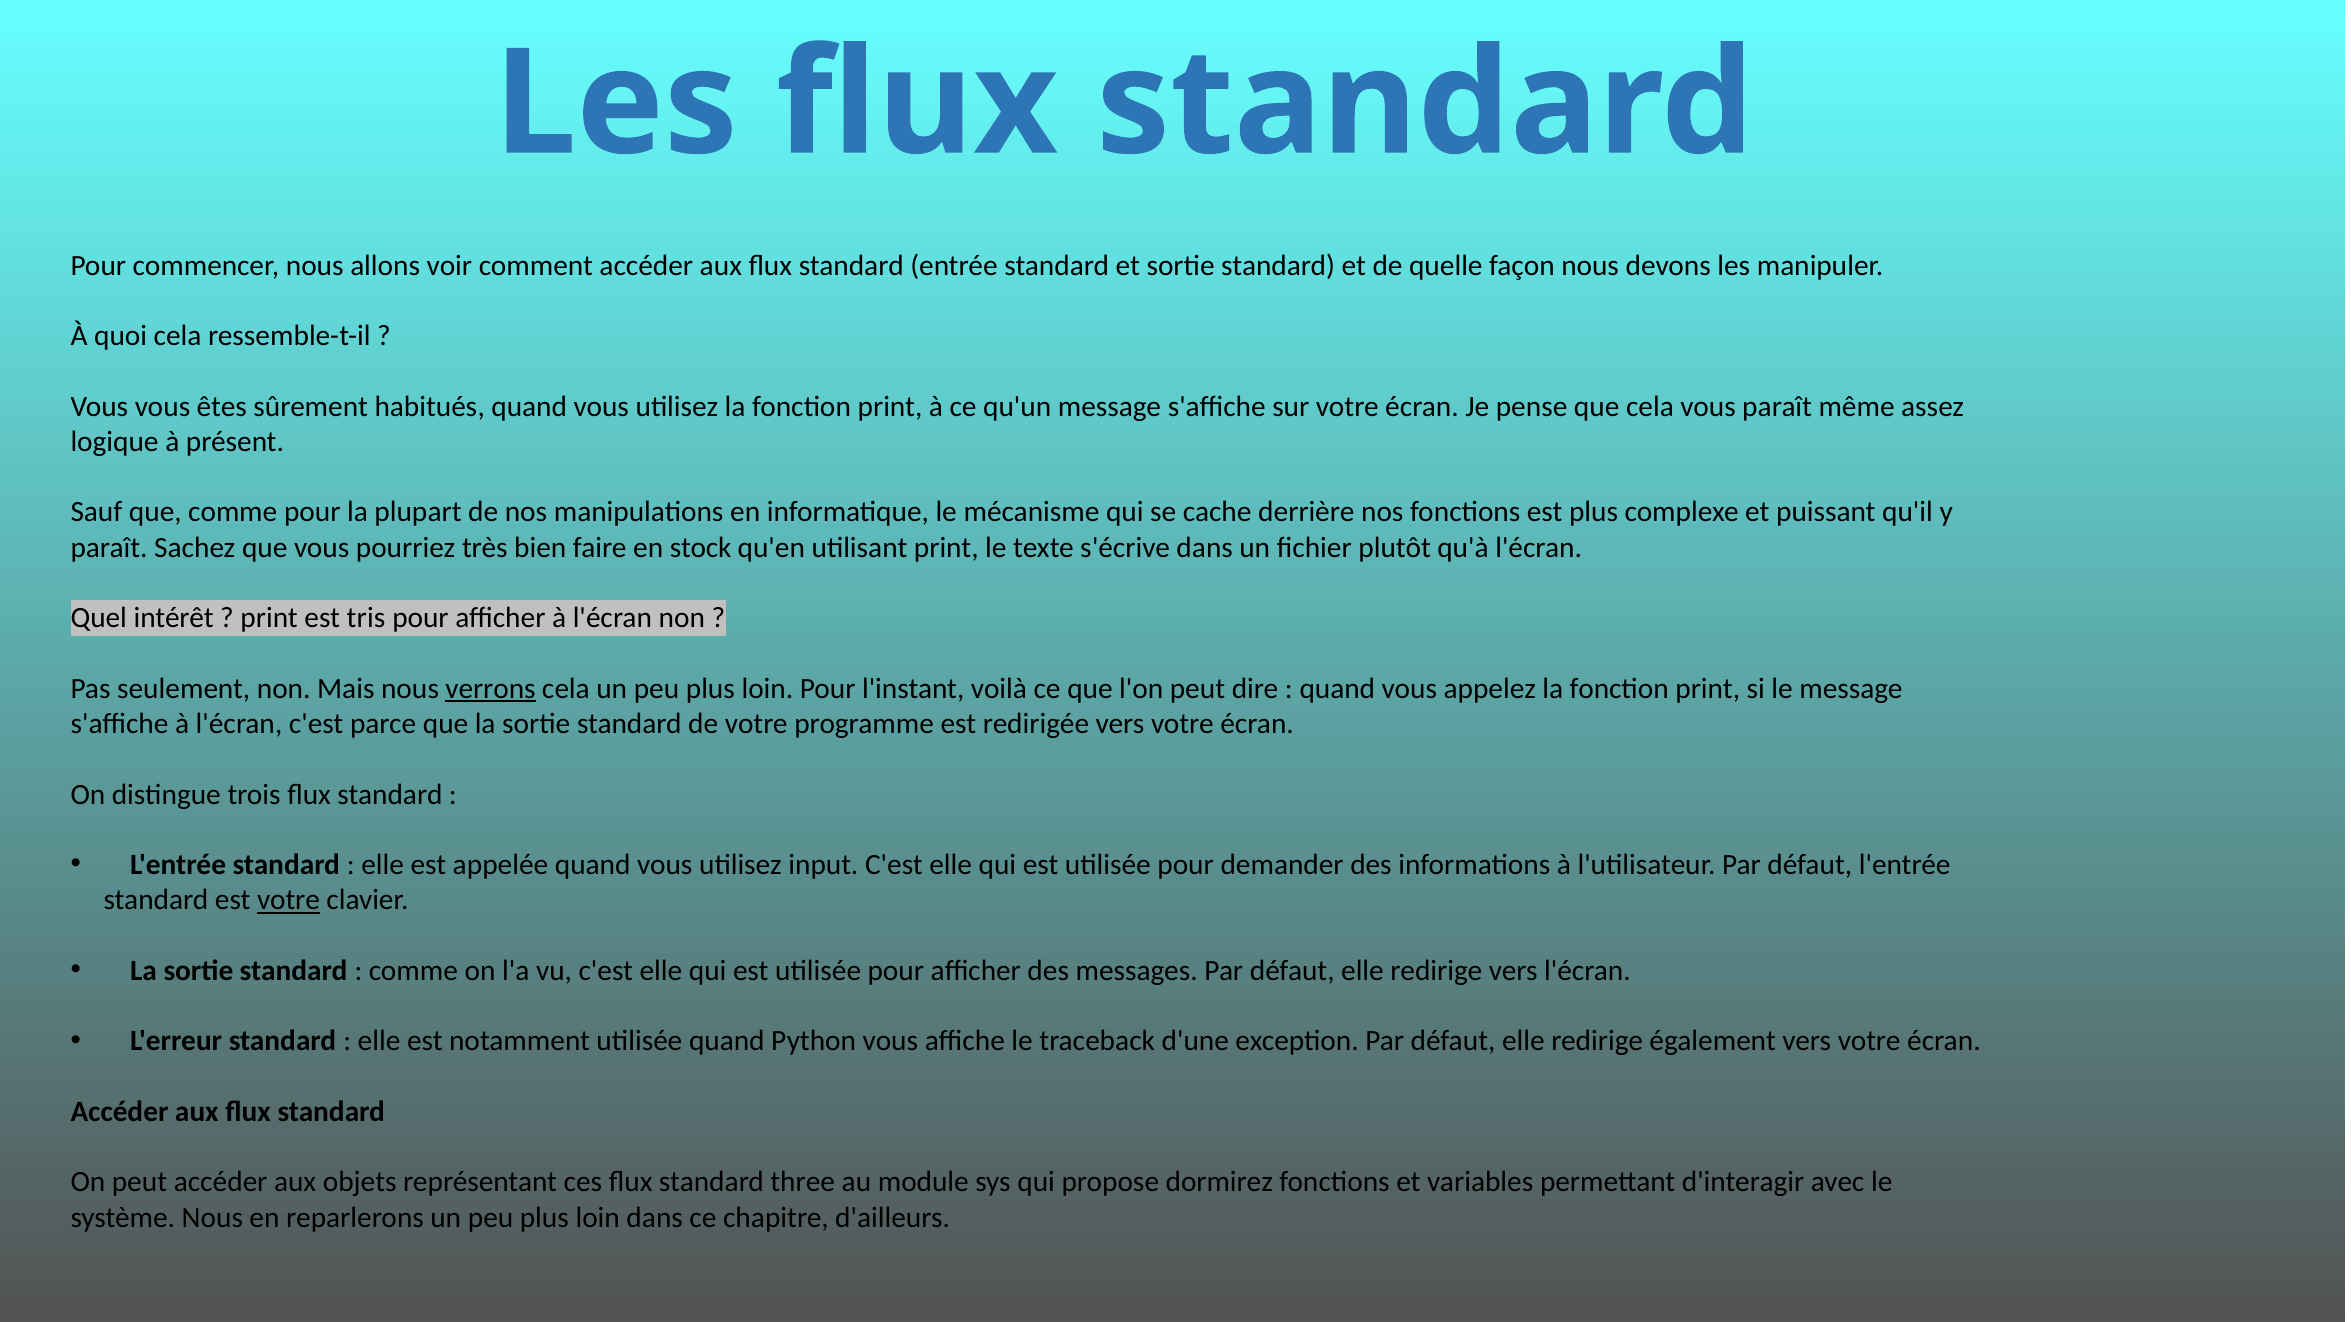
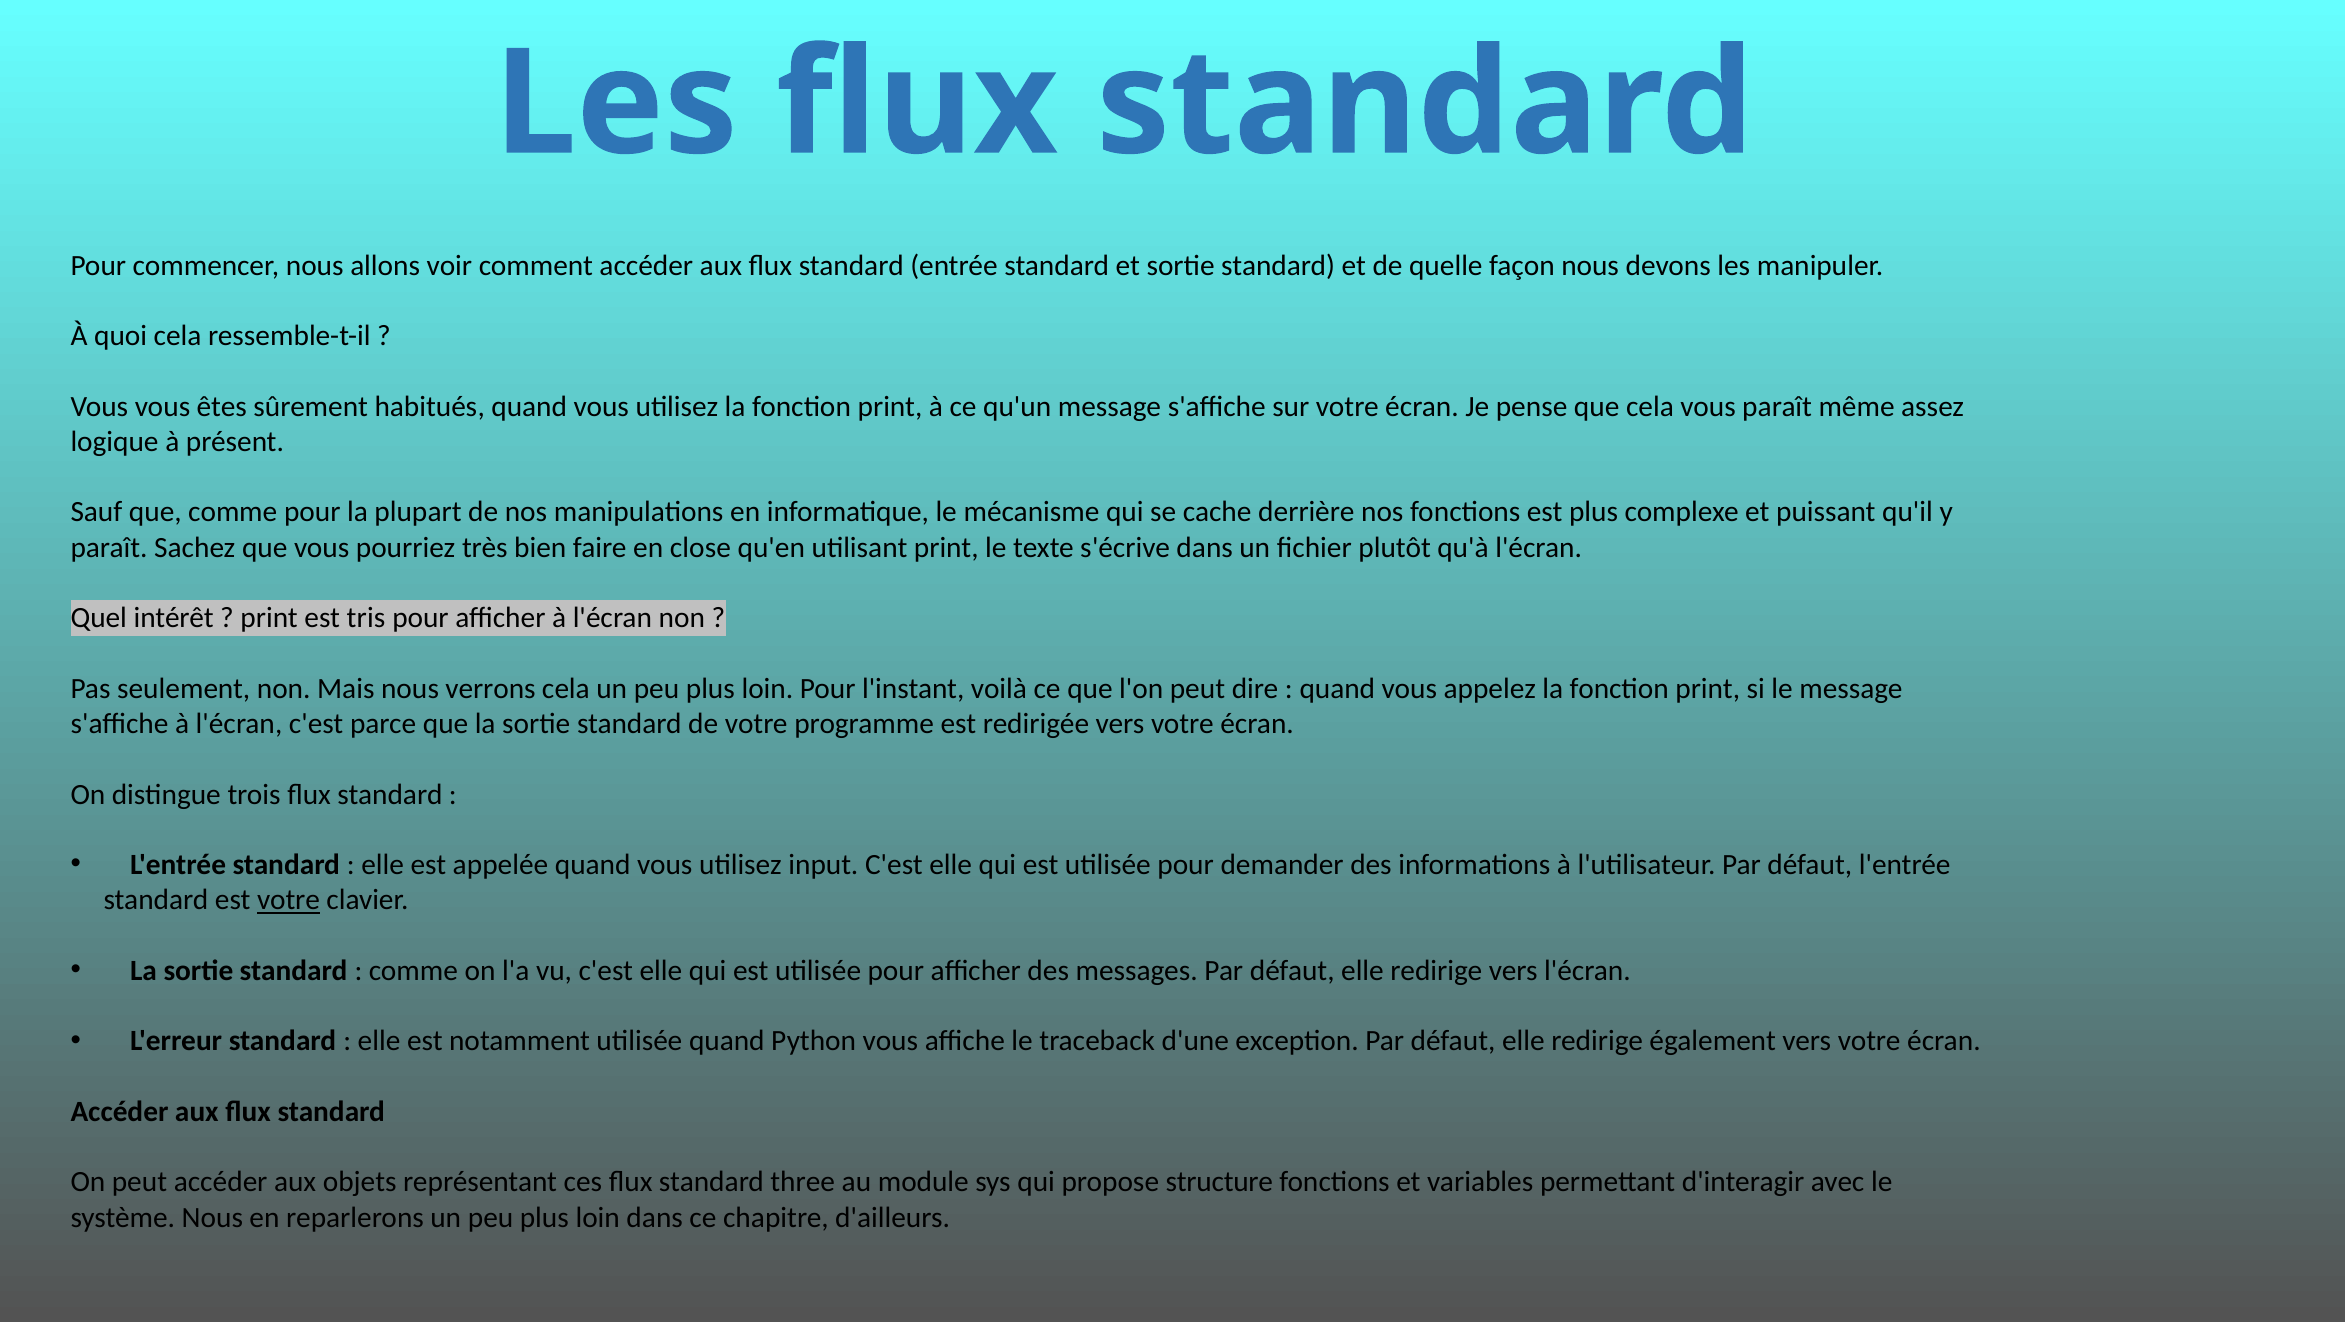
stock: stock -> close (700, 548)
verrons underline: present -> none (491, 689)
dormirez: dormirez -> structure (1219, 1183)
